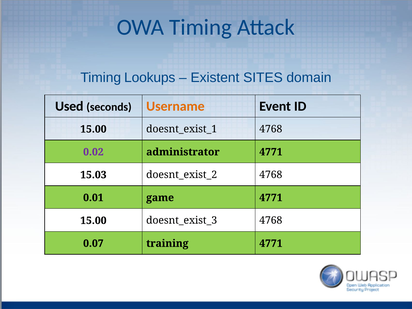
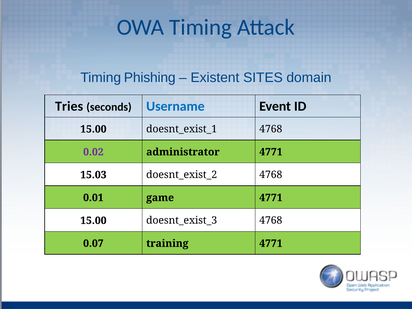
Lookups: Lookups -> Phishing (150, 78)
Used: Used -> Tries (69, 106)
Username colour: orange -> blue (175, 106)
